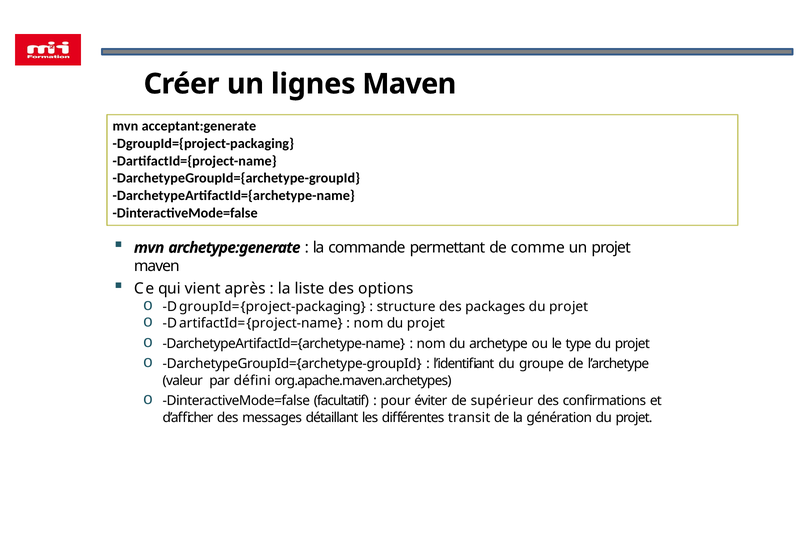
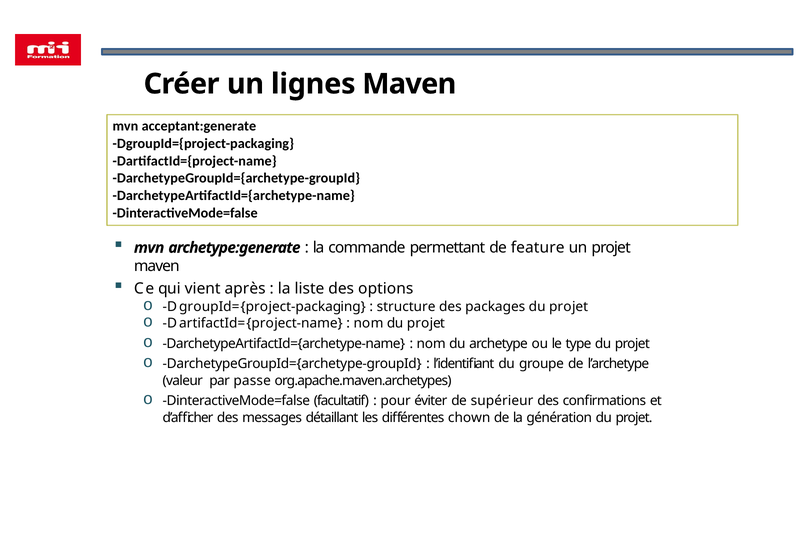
comme: comme -> feature (538, 248)
défini: défini -> passe (252, 381)
transit: transit -> chown (469, 418)
